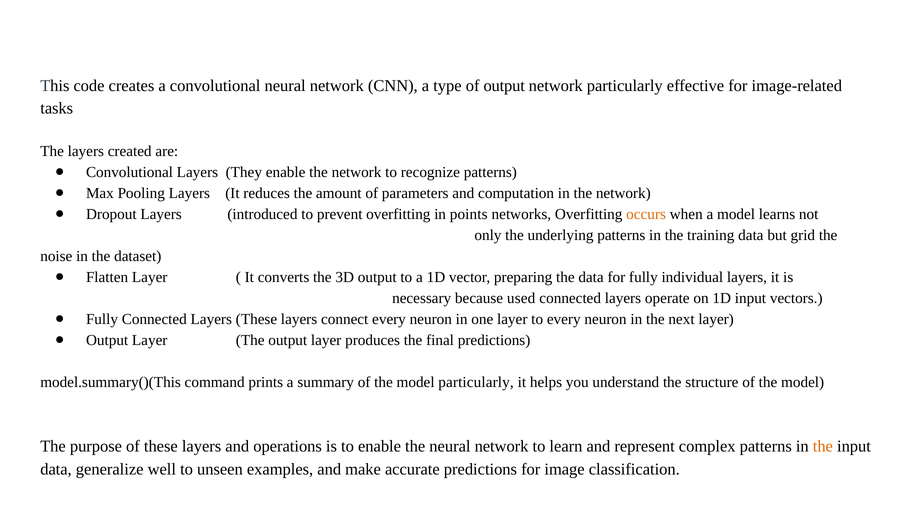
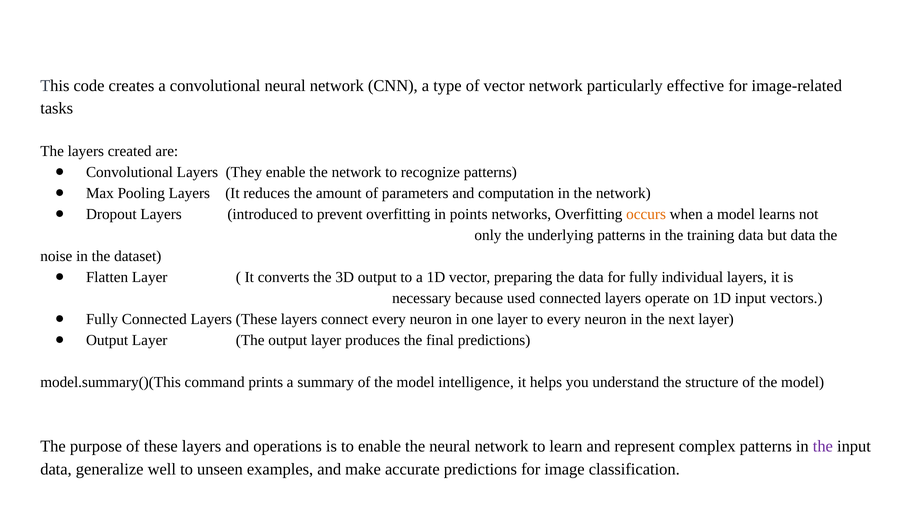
of output: output -> vector (504, 86)
but grid: grid -> data (803, 235)
model particularly: particularly -> intelligence (476, 382)
the colour: orange -> purple (823, 446)
